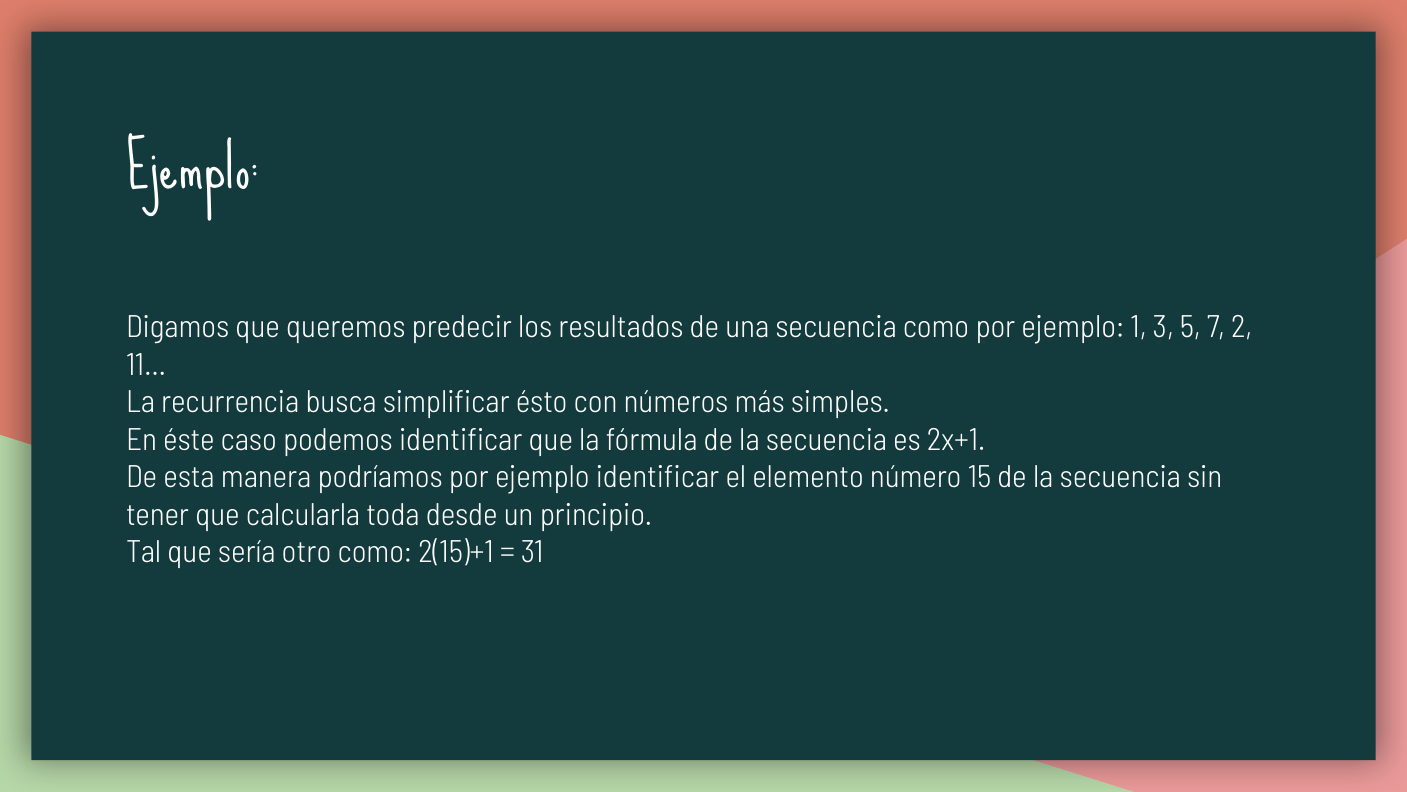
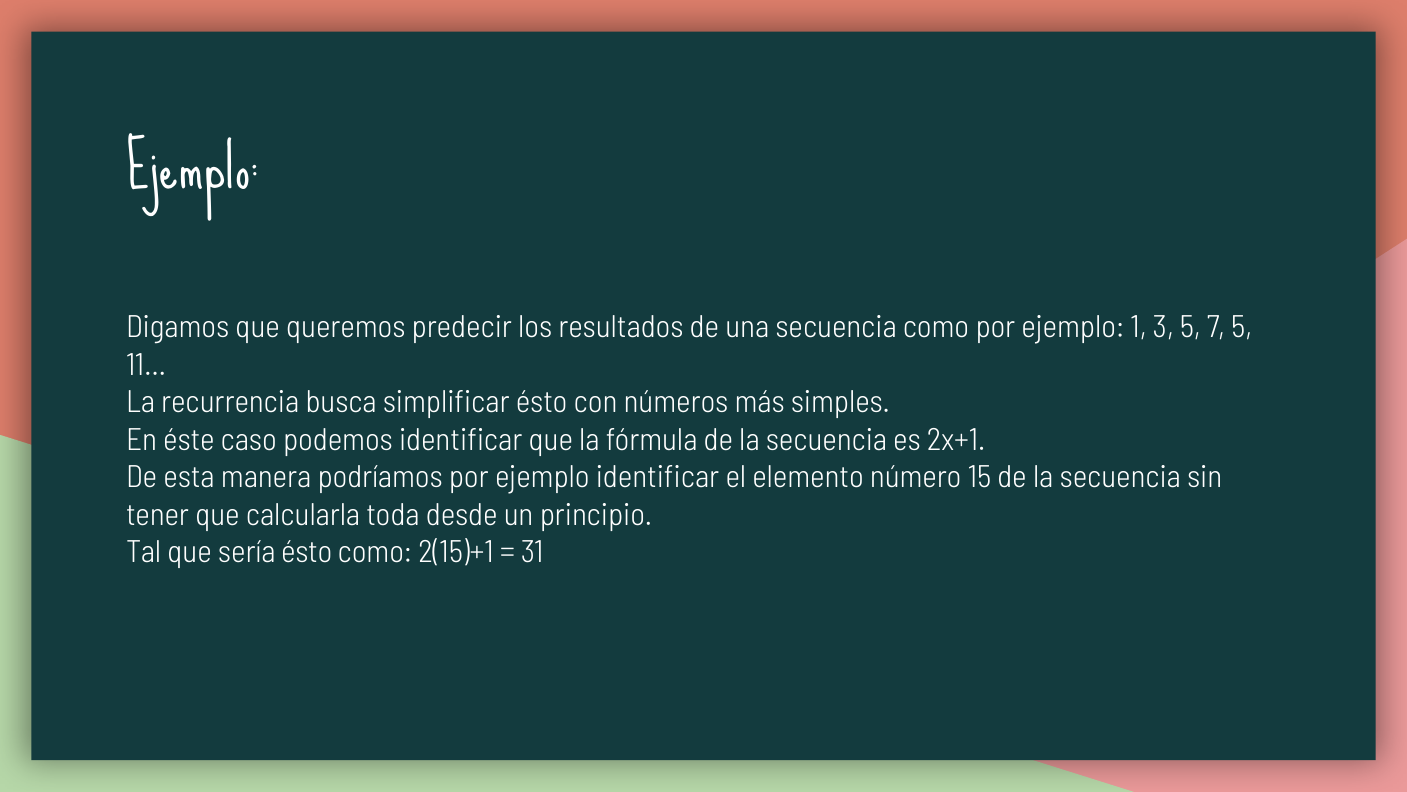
7 2: 2 -> 5 (1242, 327)
sería otro: otro -> ésto (307, 552)
